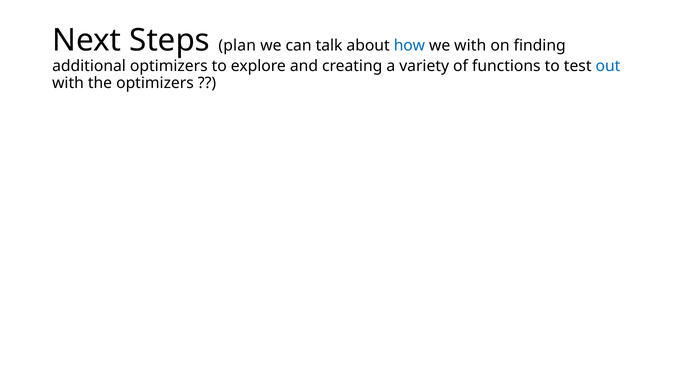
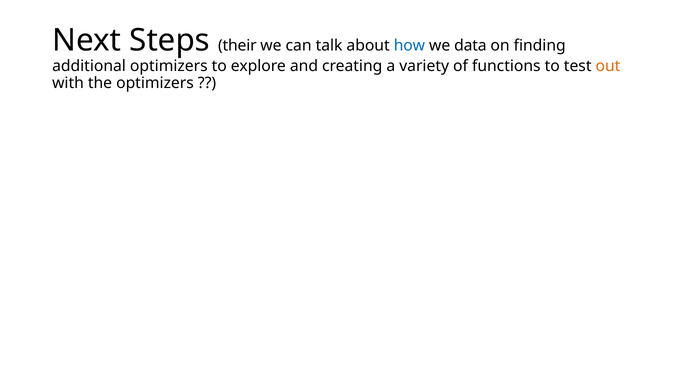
plan: plan -> their (237, 46)
we with: with -> data (470, 46)
out colour: blue -> orange (608, 66)
